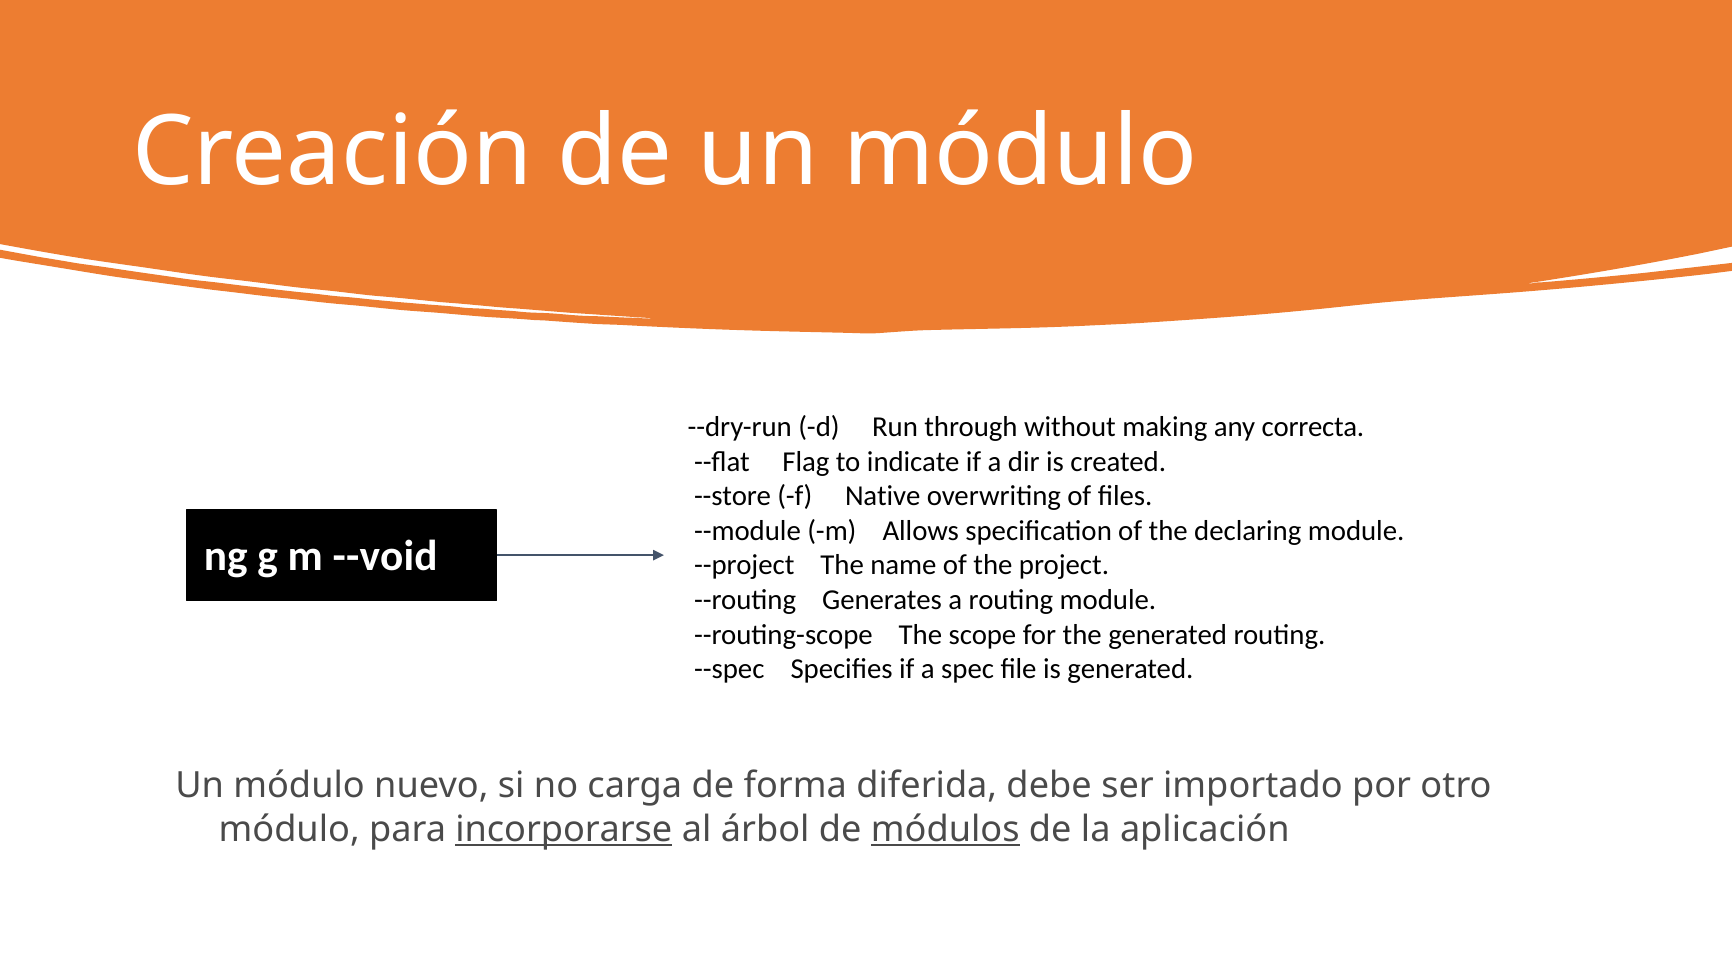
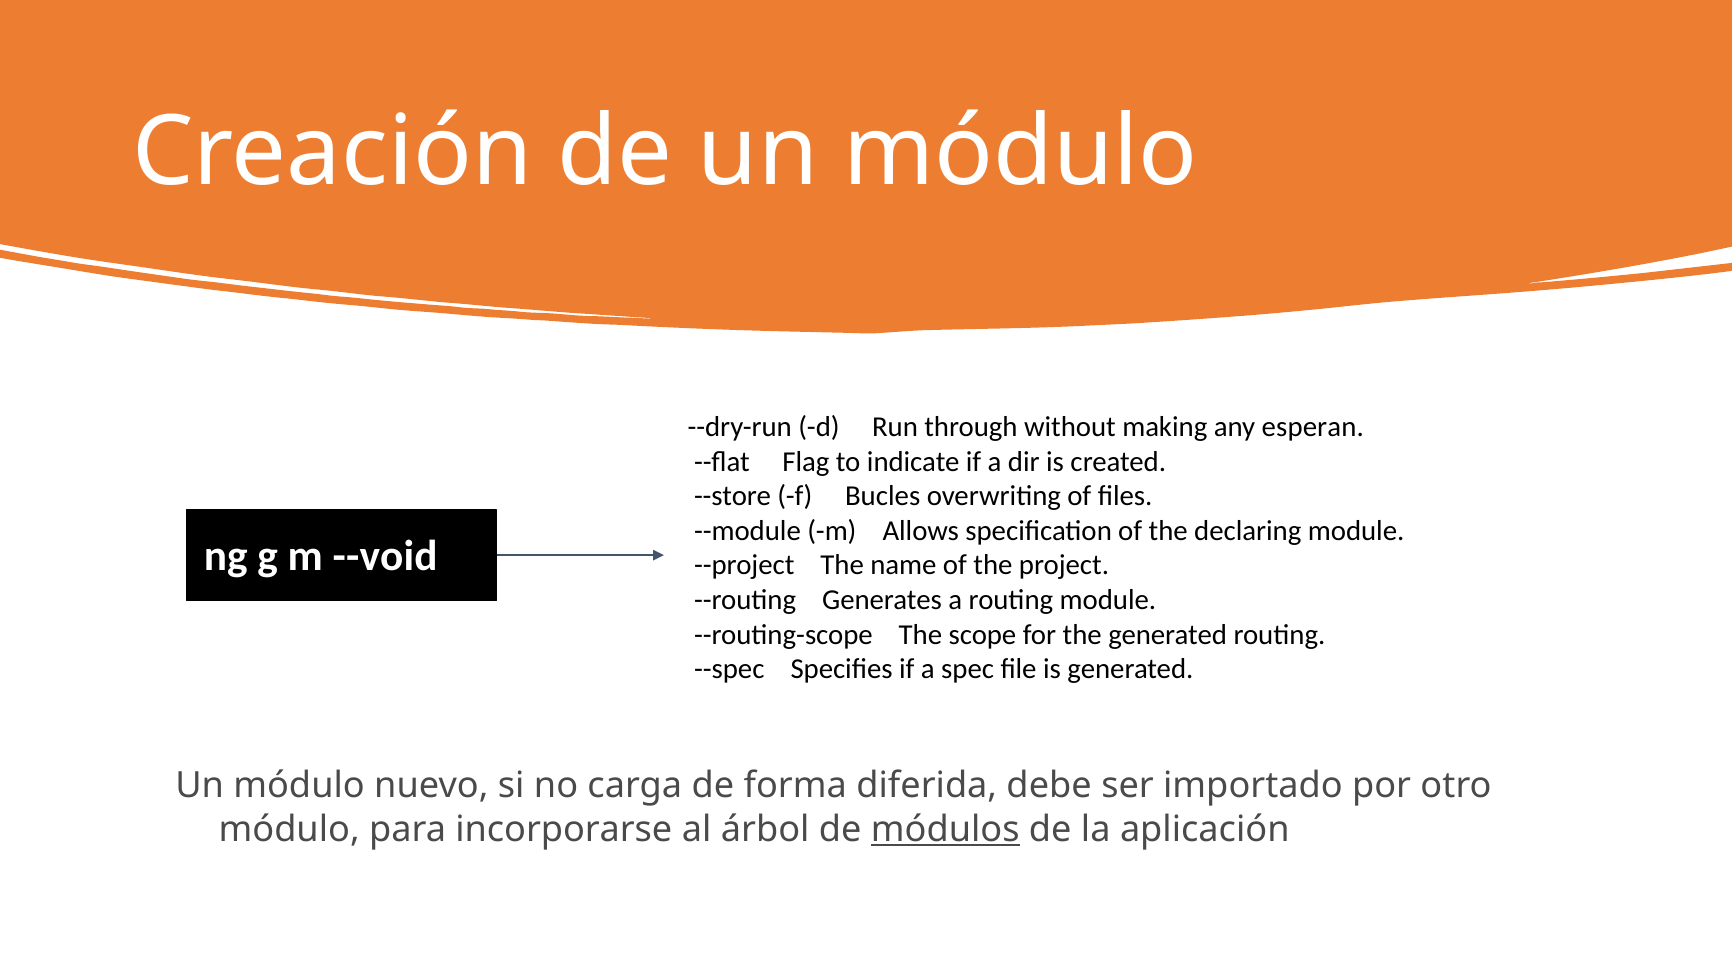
correcta: correcta -> esperan (1313, 427)
Native: Native -> Bucles (883, 496)
incorporarse underline: present -> none (564, 829)
